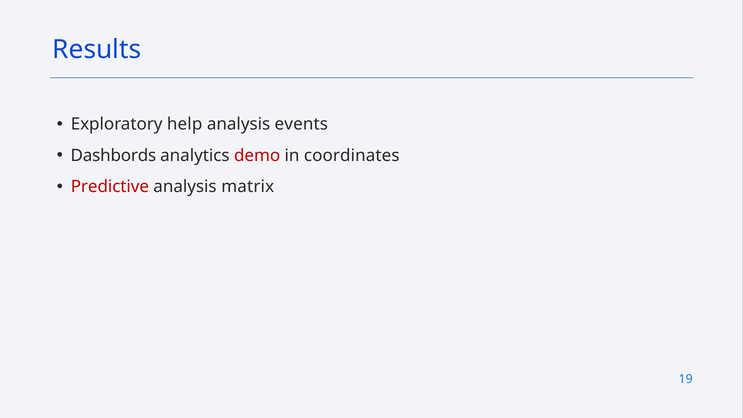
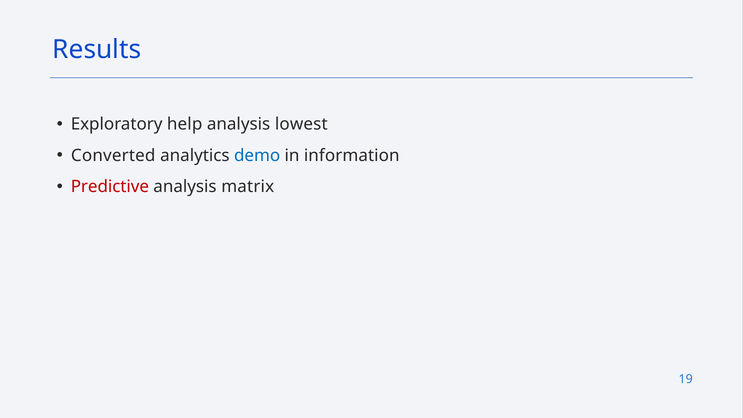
events: events -> lowest (301, 124)
Dashbords: Dashbords -> Converted (113, 156)
demo colour: red -> blue (257, 156)
coordinates: coordinates -> information (352, 156)
